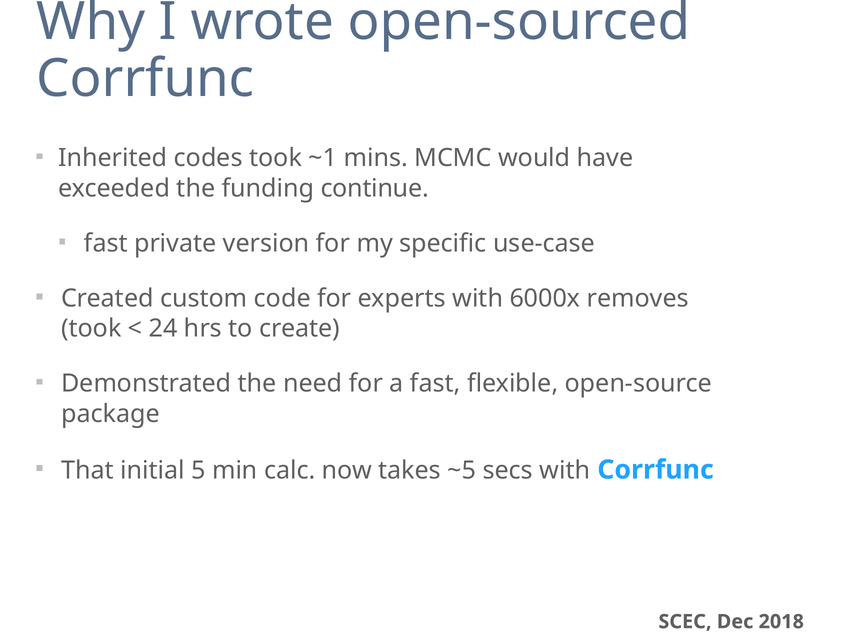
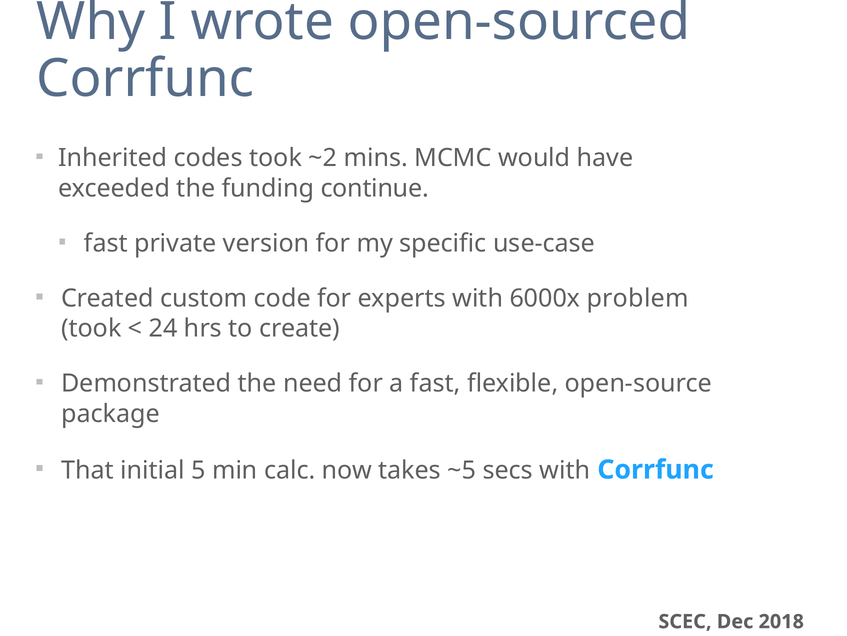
~1: ~1 -> ~2 (323, 158)
removes: removes -> problem (638, 298)
